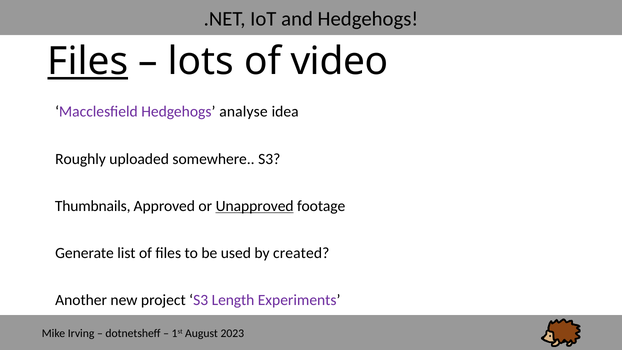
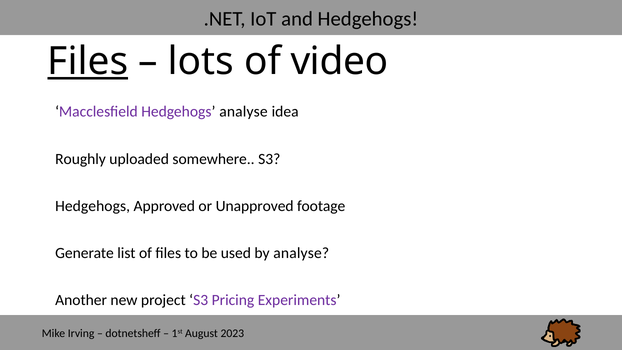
Thumbnails: Thumbnails -> Hedgehogs (93, 206)
Unapproved underline: present -> none (255, 206)
by created: created -> analyse (301, 253)
Length: Length -> Pricing (233, 300)
